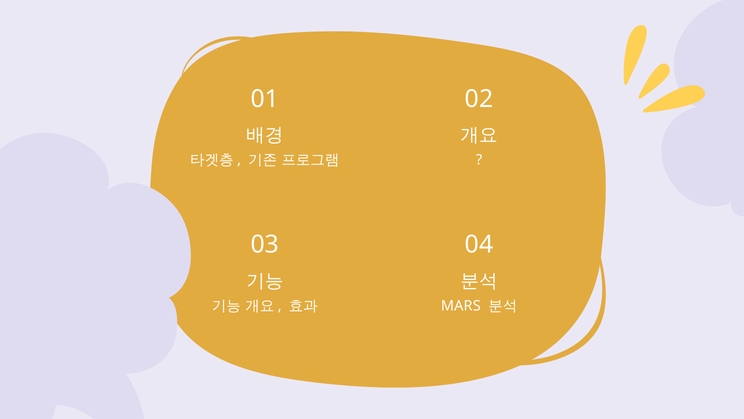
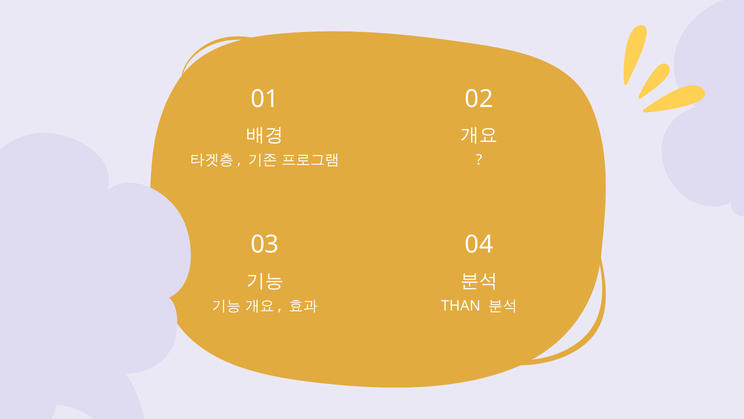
MARS: MARS -> THAN (461, 305)
